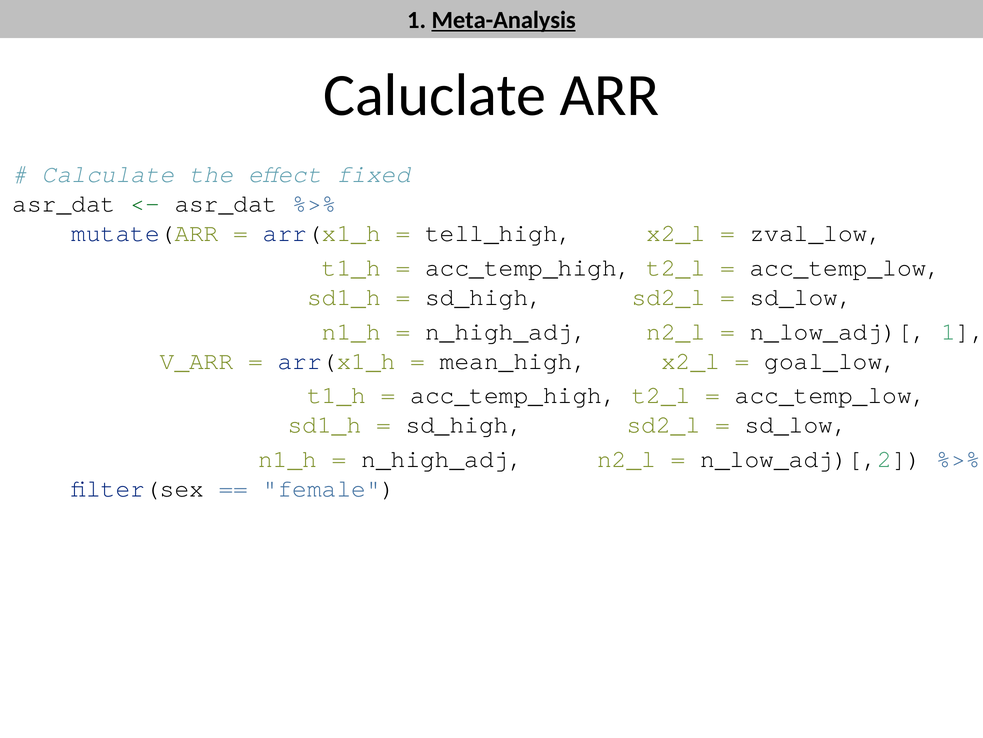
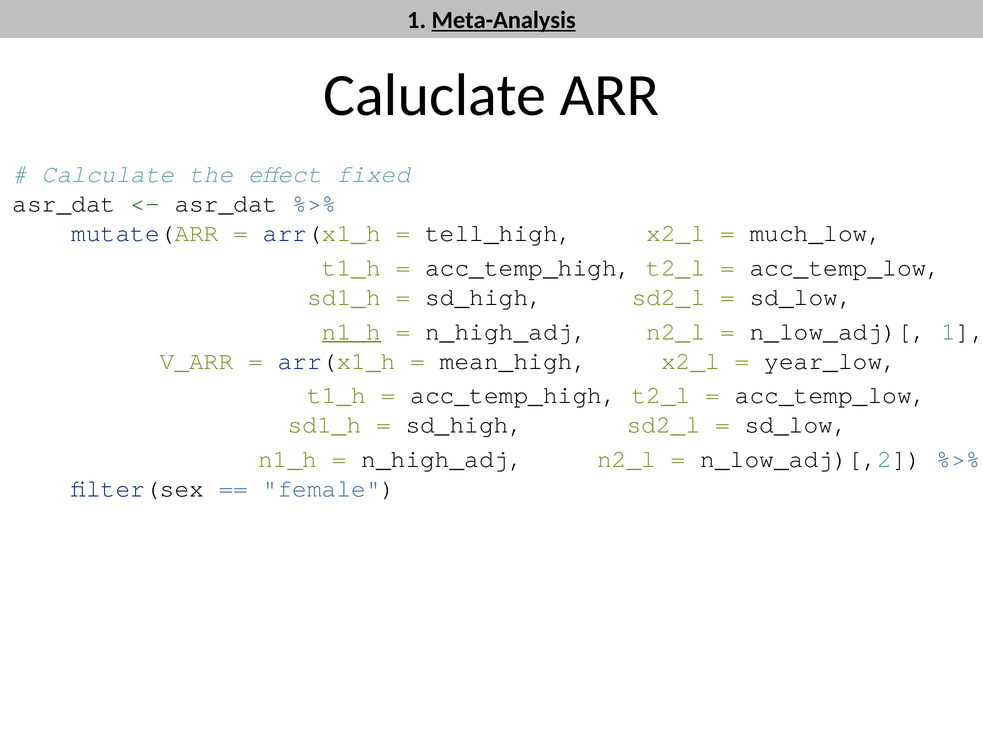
zval_low: zval_low -> much_low (816, 233)
n1_h underline: none -> present (351, 331)
goal_low: goal_low -> year_low (831, 361)
